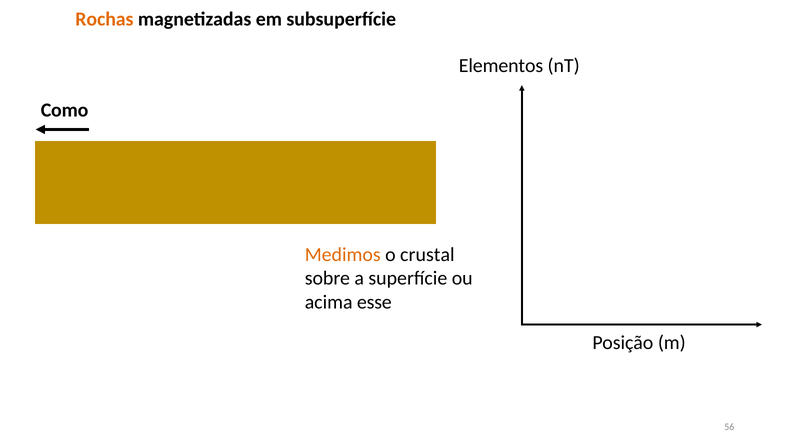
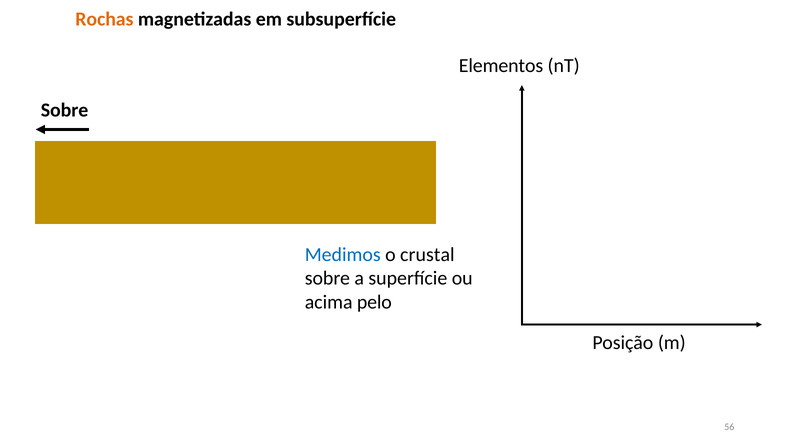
Como: Como -> Sobre (65, 110)
Medimos colour: orange -> blue (343, 255)
esse: esse -> pelo (374, 302)
